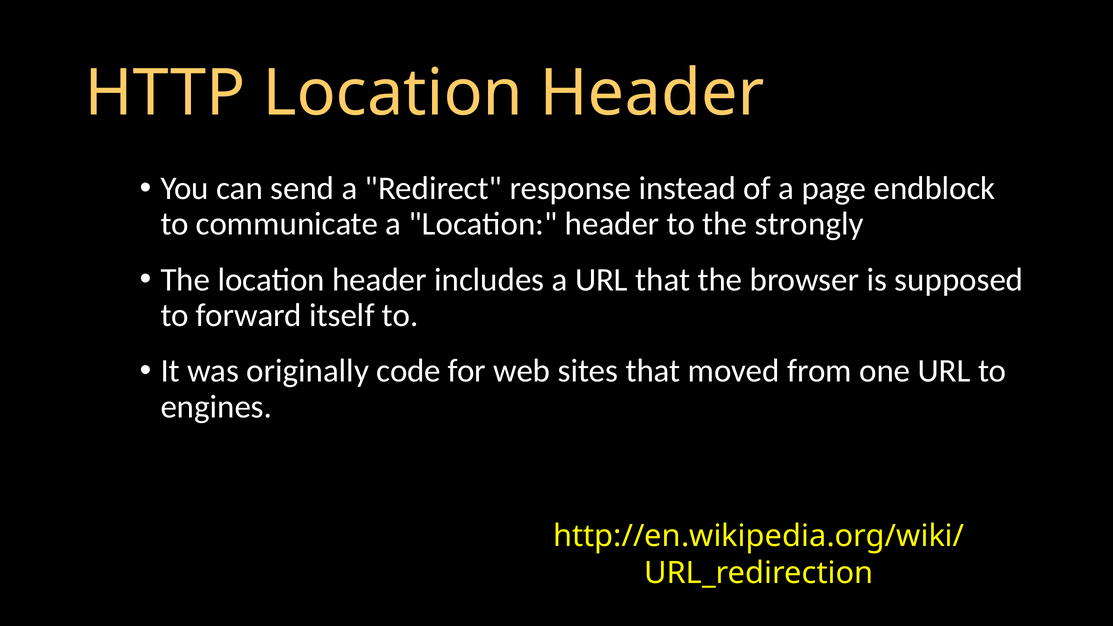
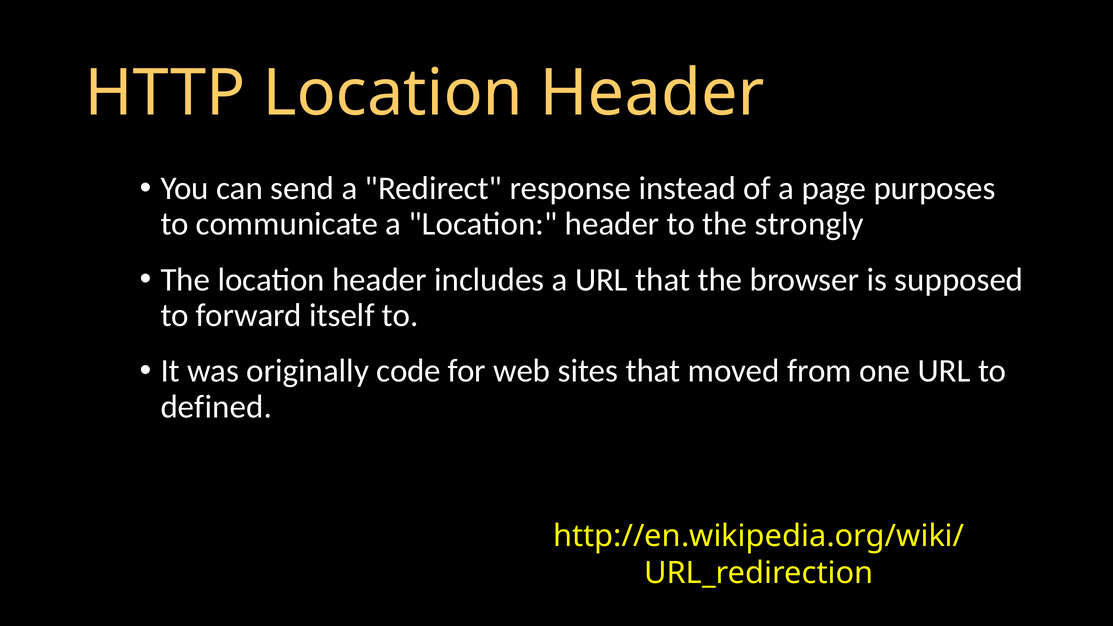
endblock: endblock -> purposes (935, 188)
engines: engines -> defined (216, 407)
